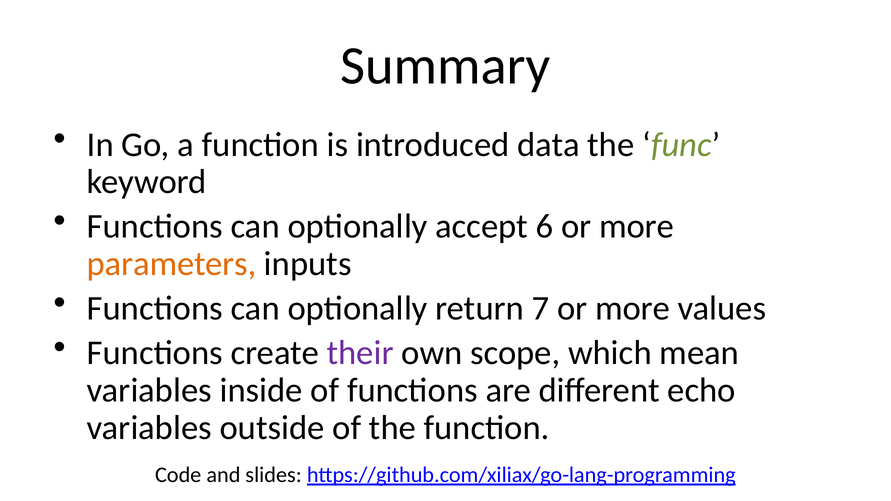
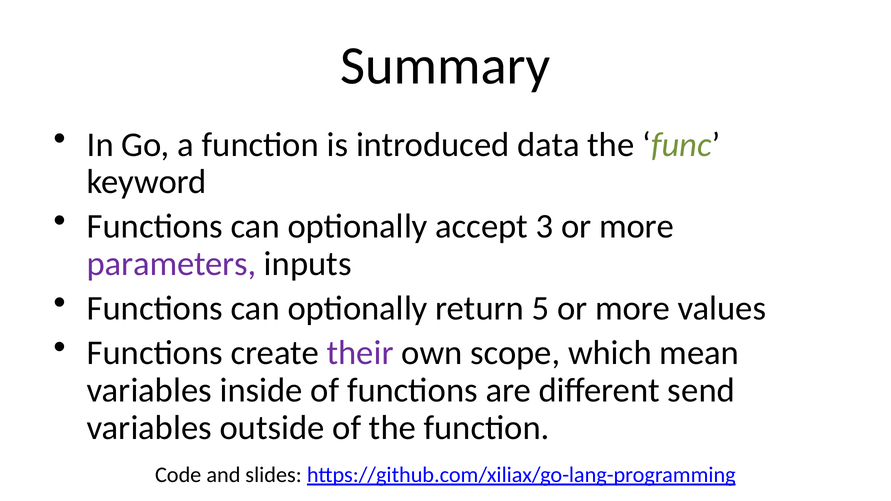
6: 6 -> 3 (545, 227)
parameters colour: orange -> purple (172, 264)
7: 7 -> 5 (541, 309)
echo: echo -> send (701, 391)
